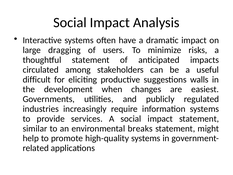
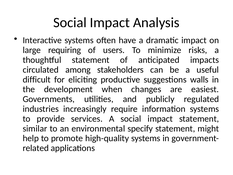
dragging: dragging -> requiring (65, 50)
breaks: breaks -> specify (140, 128)
